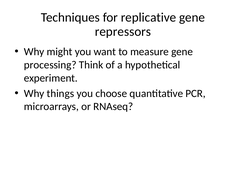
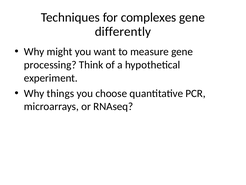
replicative: replicative -> complexes (149, 17)
repressors: repressors -> differently (123, 31)
